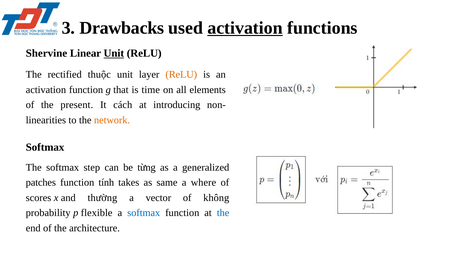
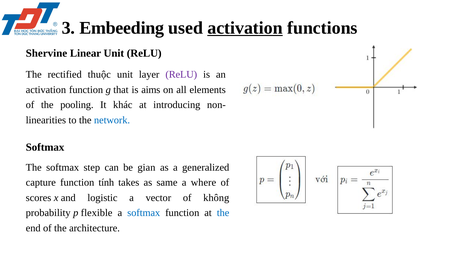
Drawbacks: Drawbacks -> Embeeding (122, 28)
Unit underline: present -> none (114, 53)
ReLU colour: orange -> purple (181, 75)
time: time -> aims (151, 90)
present: present -> pooling (77, 105)
cách: cách -> khác (123, 105)
network colour: orange -> blue (112, 120)
từng: từng -> gian (146, 168)
patches: patches -> capture (41, 183)
thường: thường -> logistic (102, 198)
